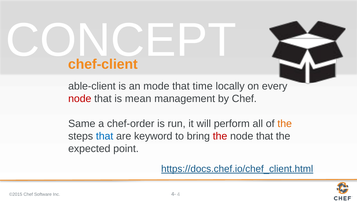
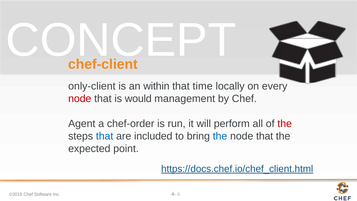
able-client: able-client -> only-client (92, 86)
mode: mode -> within (156, 86)
mean: mean -> would (138, 98)
Same: Same -> Agent (82, 124)
the colour: orange -> red (285, 124)
keyword: keyword -> included (153, 136)
the colour: red -> blue (220, 136)
